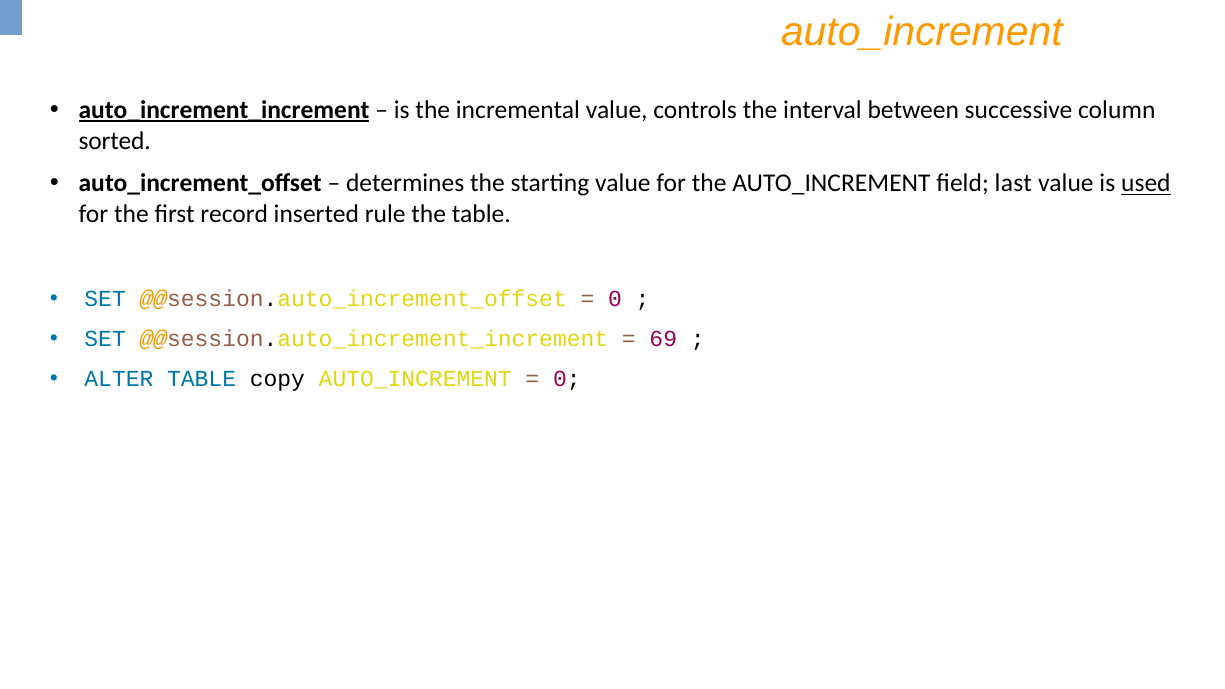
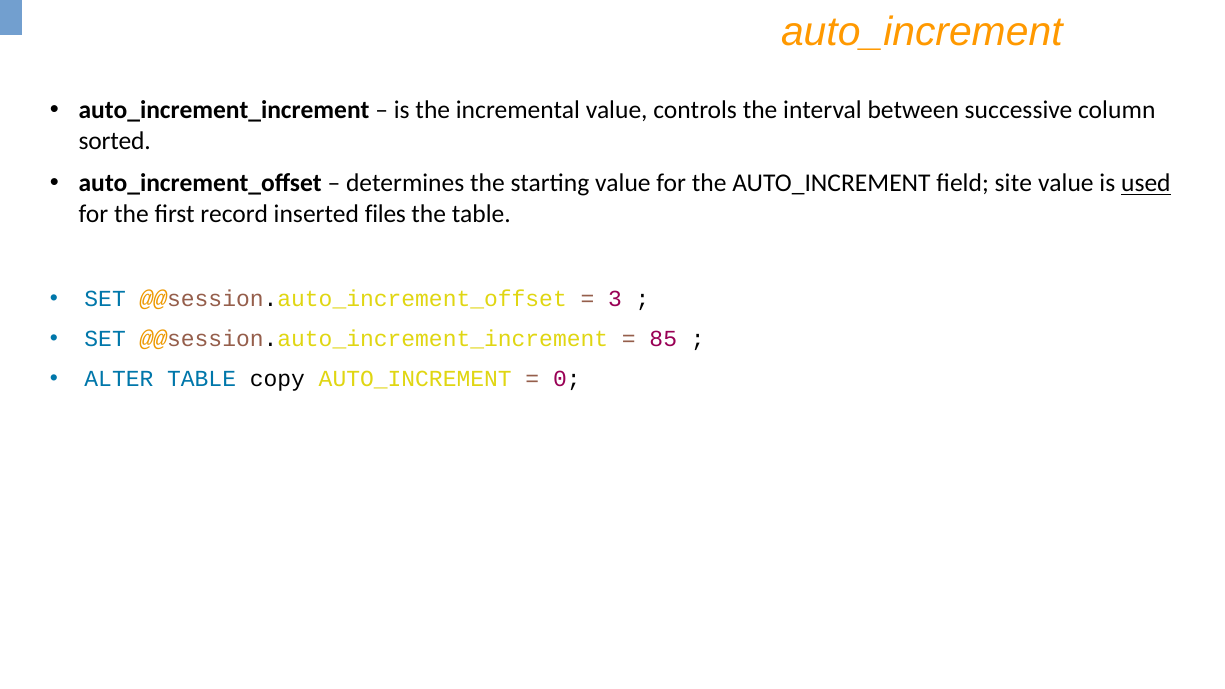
auto_increment_increment underline: present -> none (224, 110)
last: last -> site (1013, 184)
rule: rule -> files (385, 214)
0: 0 -> 3 (615, 299)
69: 69 -> 85 (663, 339)
